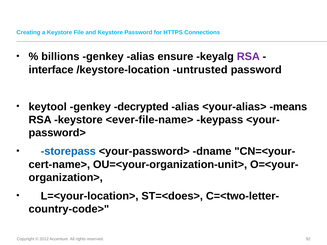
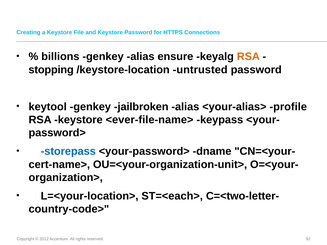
RSA colour: purple -> orange (248, 57)
interface: interface -> stopping (51, 70)
decrypted: decrypted -> jailbroken (141, 107)
means: means -> profile (288, 107)
ST=<does>: ST=<does> -> ST=<each> (172, 196)
